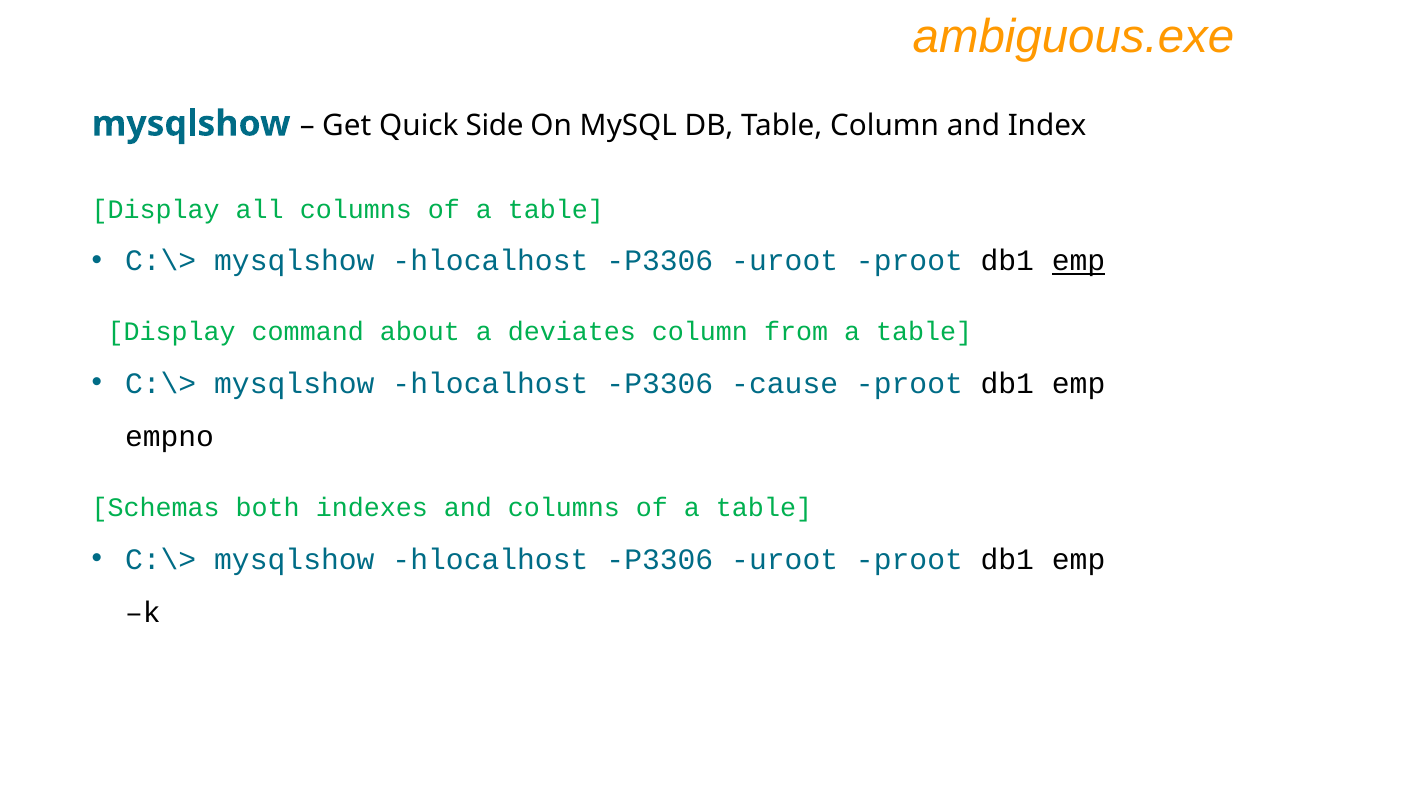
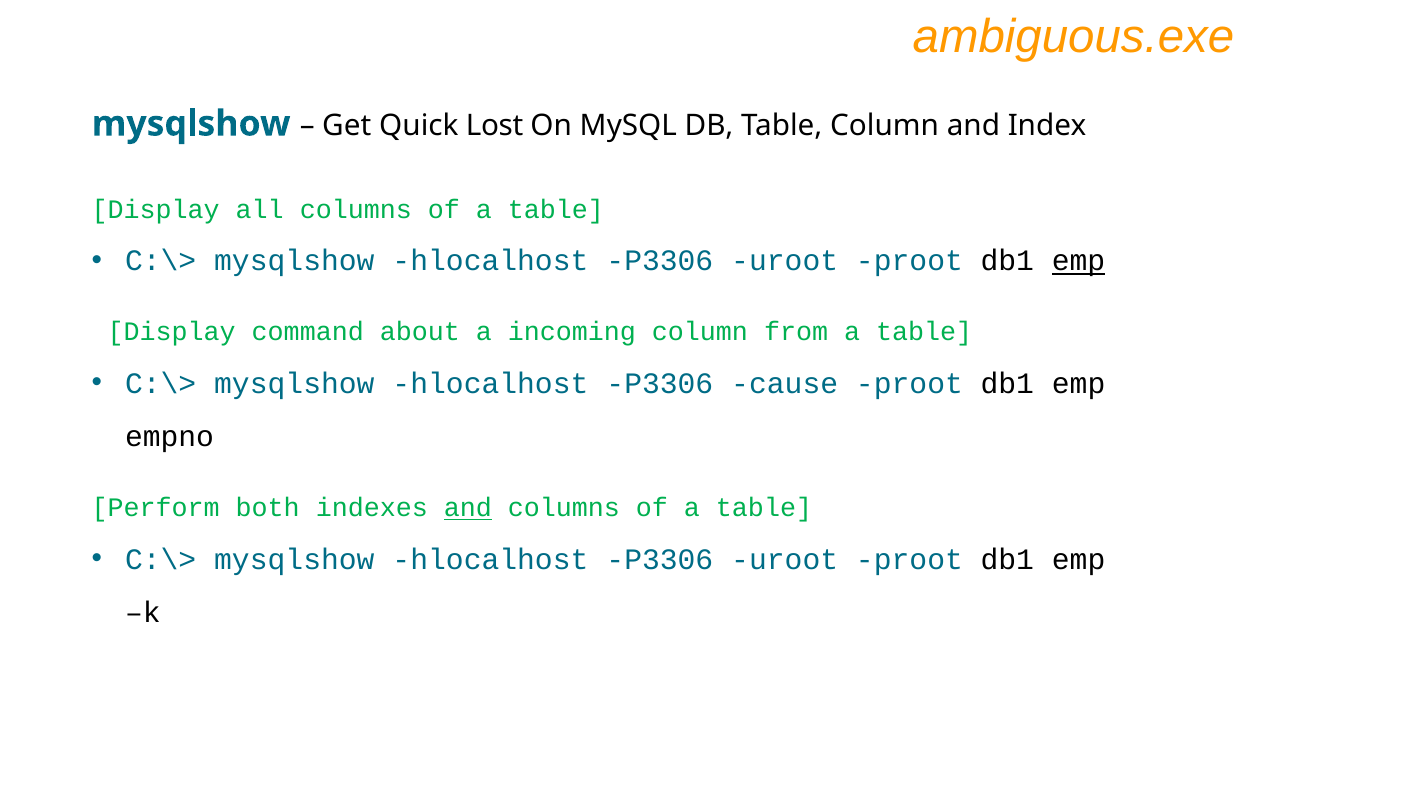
Side: Side -> Lost (495, 126)
deviates: deviates -> incoming (572, 332)
Schemas: Schemas -> Perform (156, 508)
and underline: none -> present (468, 508)
